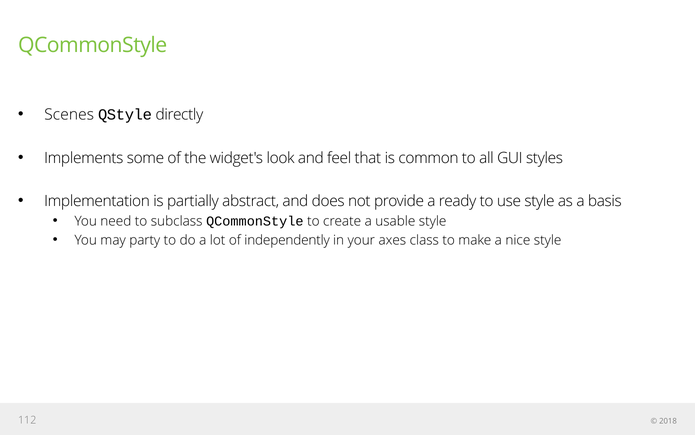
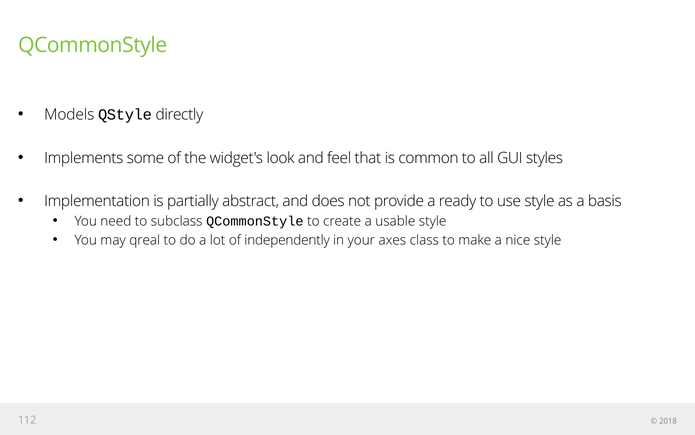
Scenes: Scenes -> Models (69, 115)
party: party -> qreal (145, 240)
